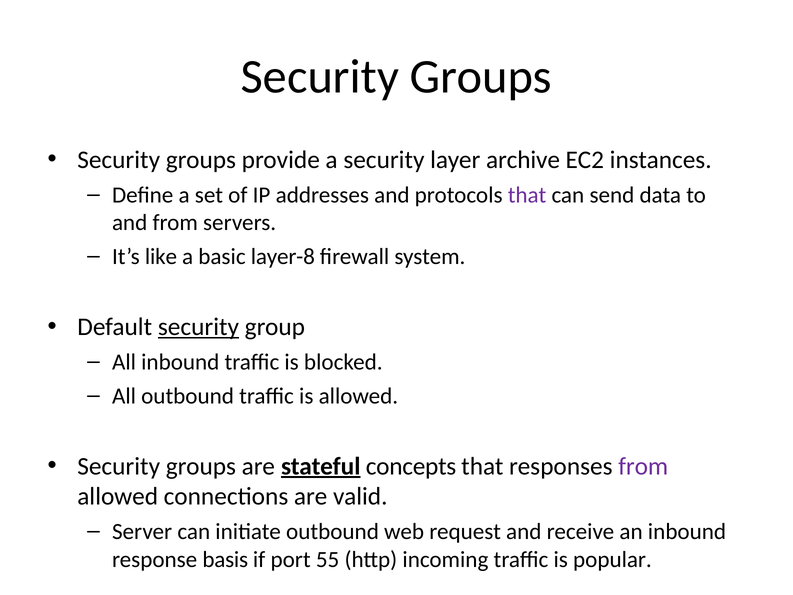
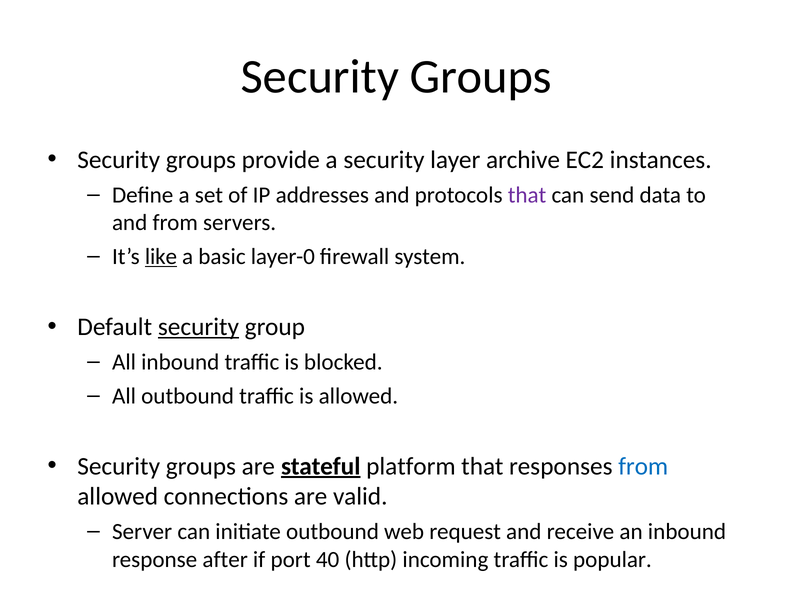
like underline: none -> present (161, 256)
layer-8: layer-8 -> layer-0 (283, 256)
concepts: concepts -> platform (411, 466)
from colour: purple -> blue (643, 466)
basis: basis -> after (225, 559)
55: 55 -> 40 (328, 559)
